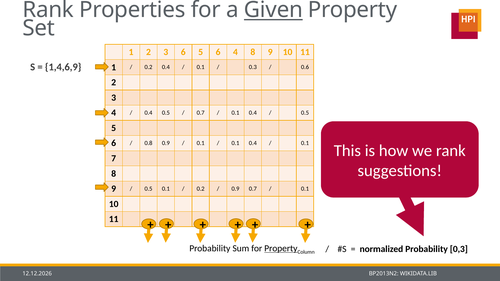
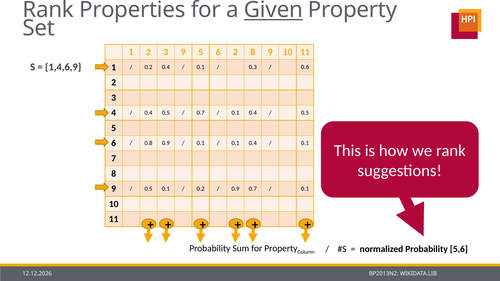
3 6: 6 -> 9 (183, 52)
6 4: 4 -> 2 (235, 52)
Property underline: present -> none (281, 249)
0,3: 0,3 -> 5,6 (459, 249)
